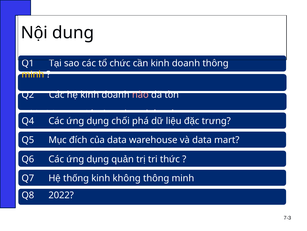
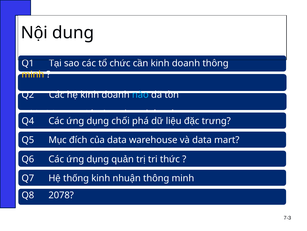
nào colour: pink -> light blue (140, 94)
không: không -> nhuận (127, 178)
2022: 2022 -> 2078 (61, 195)
